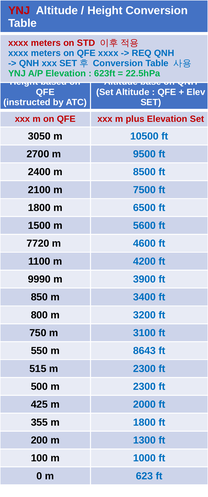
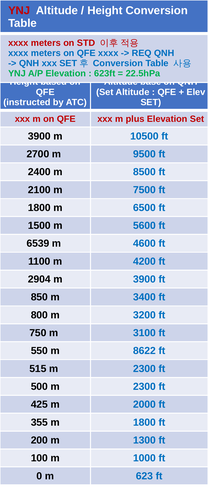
3050: 3050 -> 3900 (39, 136)
7720: 7720 -> 6539 (38, 244)
9990: 9990 -> 2904 (39, 280)
8643: 8643 -> 8622 (144, 351)
